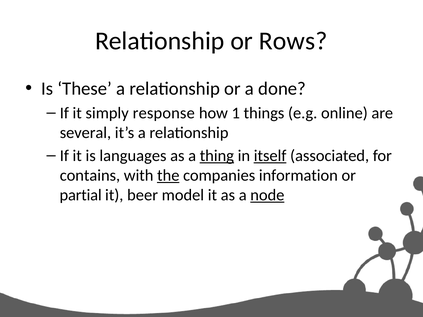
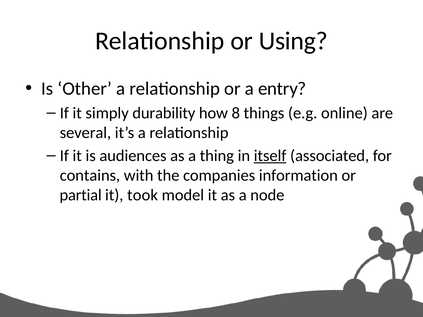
Rows: Rows -> Using (293, 41)
These: These -> Other (85, 89)
done: done -> entry (282, 89)
response: response -> durability (164, 113)
1: 1 -> 8 (236, 113)
languages: languages -> audiences (133, 156)
thing underline: present -> none (217, 156)
the underline: present -> none (168, 176)
beer: beer -> took (142, 195)
node underline: present -> none (267, 195)
